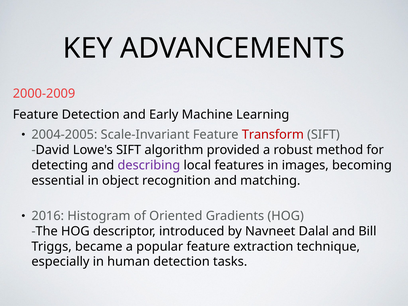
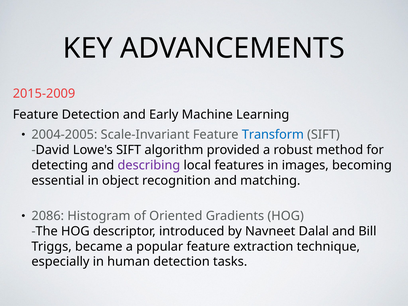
2000-2009: 2000-2009 -> 2015-2009 (44, 94)
Transform colour: red -> blue (273, 135)
2016: 2016 -> 2086 (48, 216)
